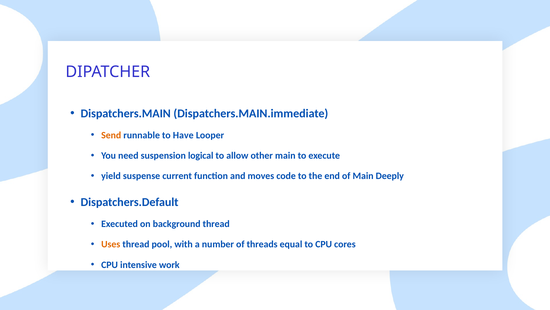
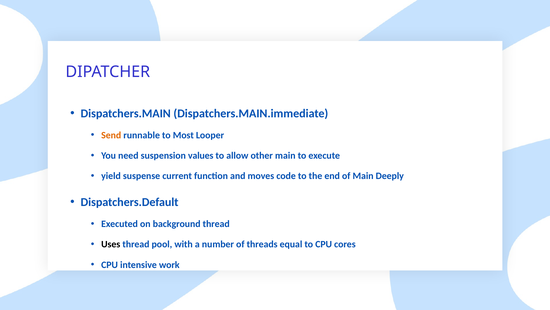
Have: Have -> Most (183, 135)
logical: logical -> values (201, 155)
Uses colour: orange -> black (111, 244)
